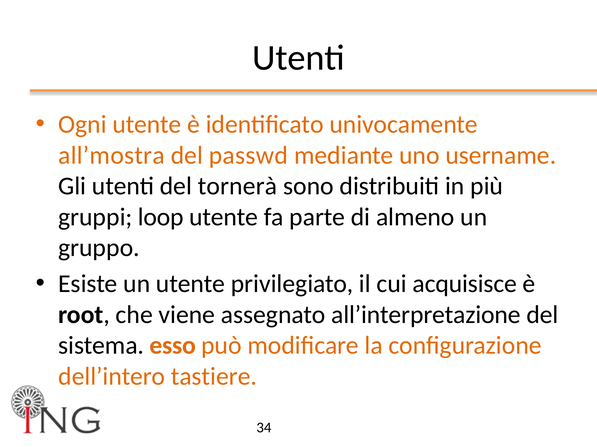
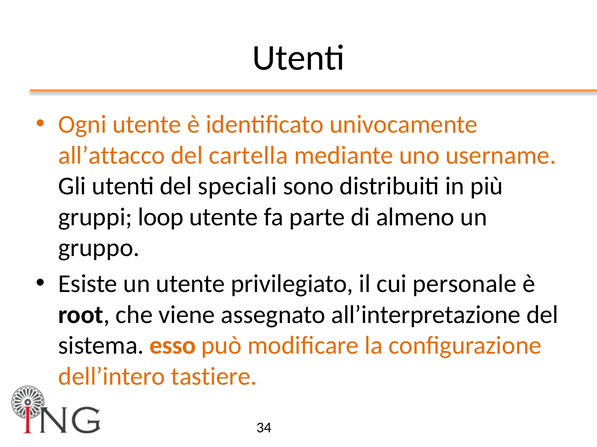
all’mostra: all’mostra -> all’attacco (112, 156)
passwd: passwd -> cartella (248, 156)
tornerà: tornerà -> speciali (237, 186)
acquisisce: acquisisce -> personale (465, 284)
